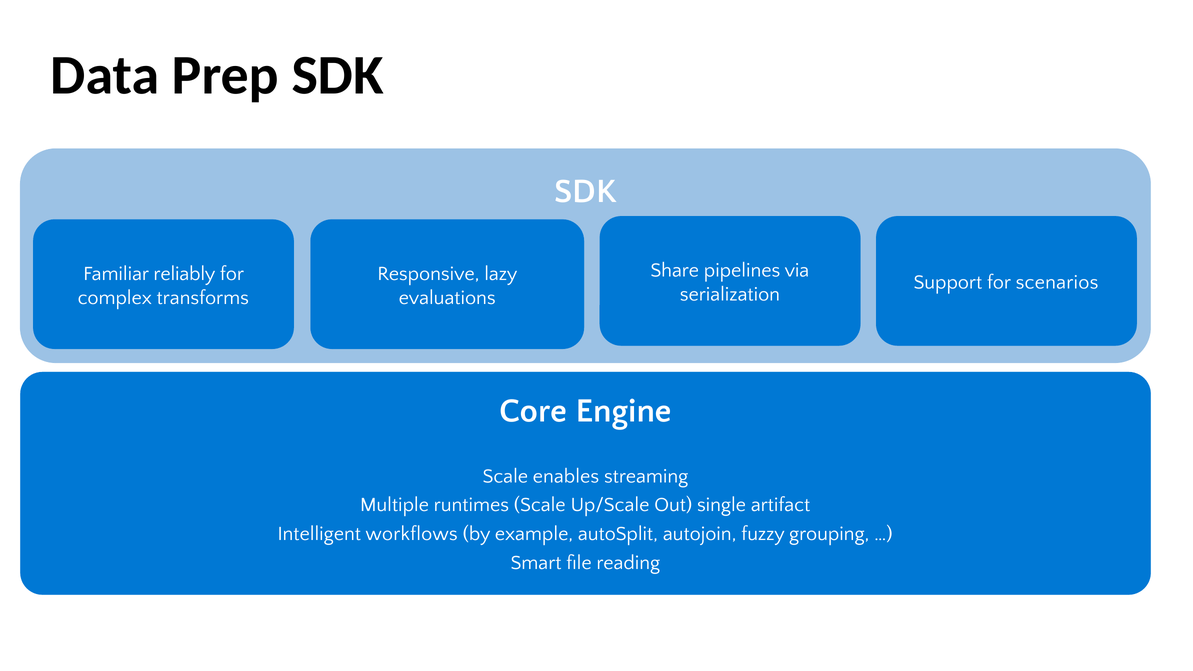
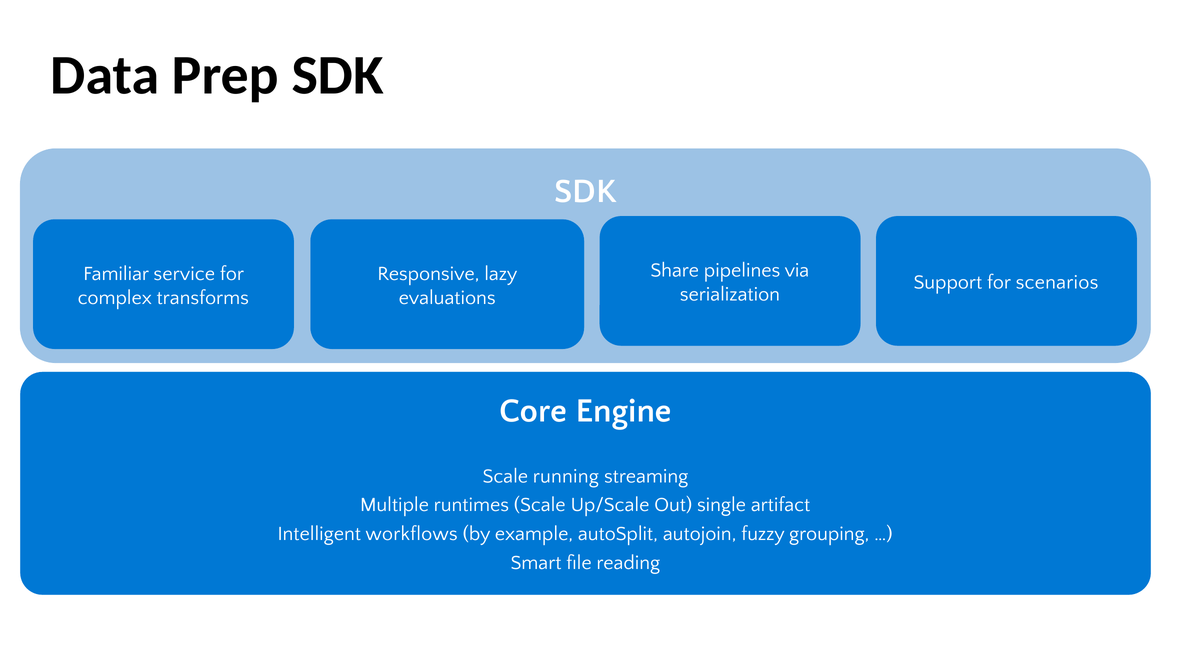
reliably: reliably -> service (184, 274)
enables: enables -> running (566, 476)
